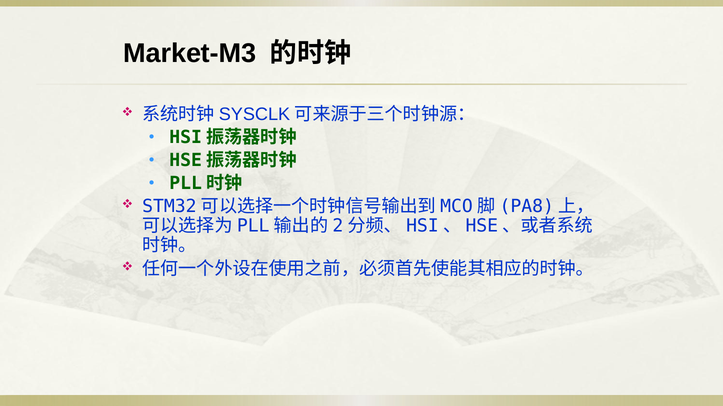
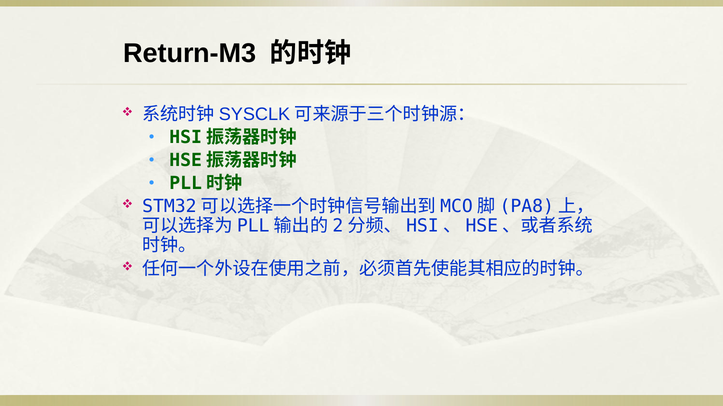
Market-M3: Market-M3 -> Return-M3 (190, 53)
